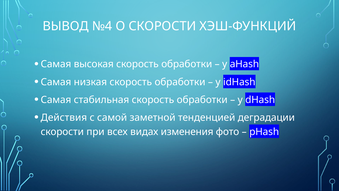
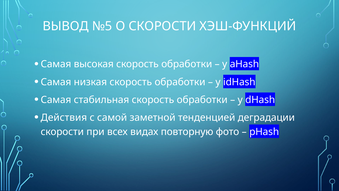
№4: №4 -> №5 (102, 26)
изменения: изменения -> повторную (187, 132)
